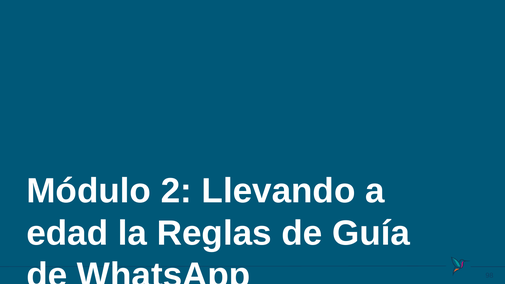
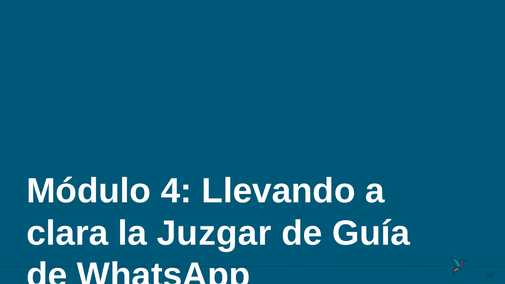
2: 2 -> 4 (176, 191)
edad: edad -> clara (67, 233)
Reglas: Reglas -> Juzgar (214, 233)
